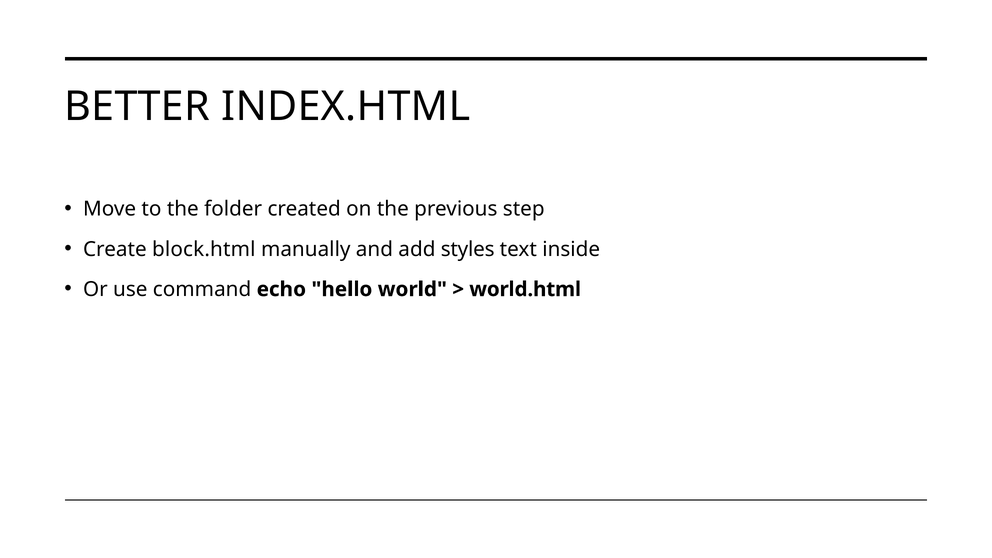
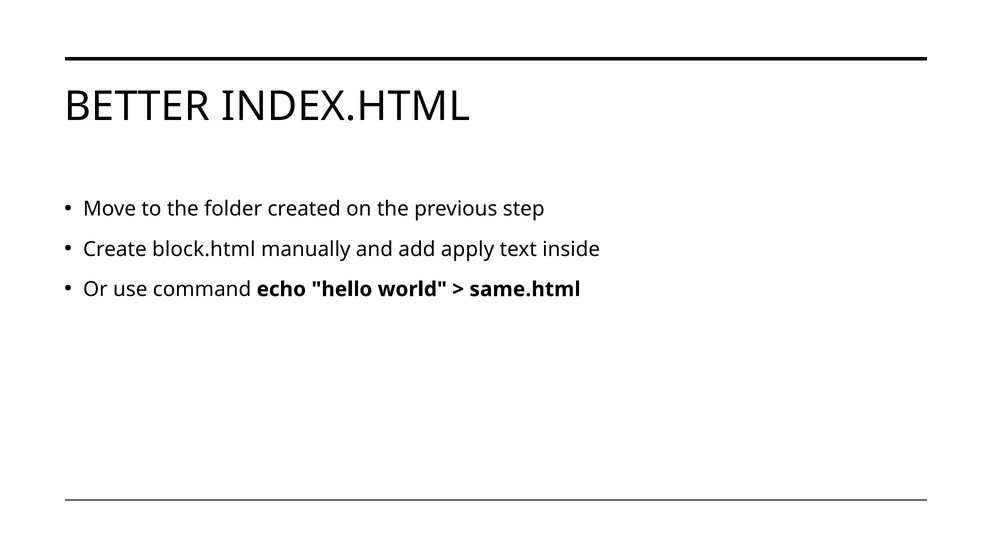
styles: styles -> apply (468, 249)
world.html: world.html -> same.html (525, 289)
